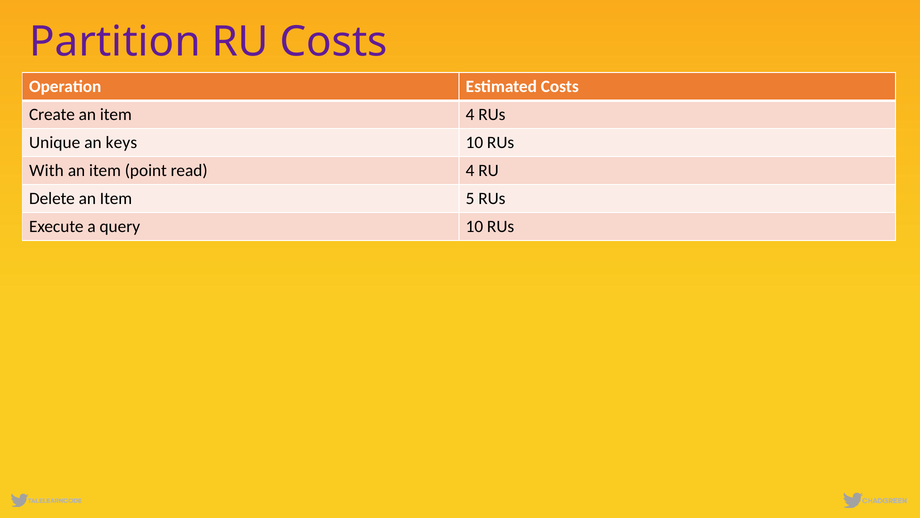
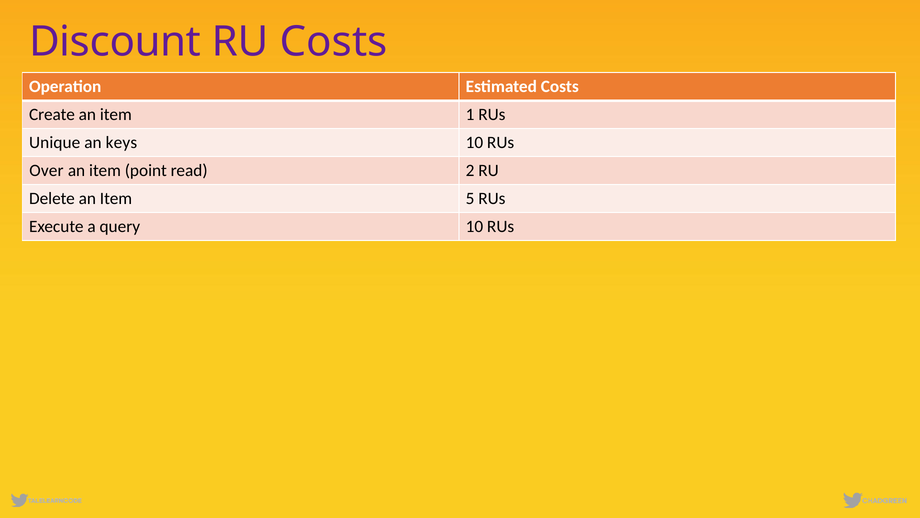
Partition: Partition -> Discount (115, 42)
item 4: 4 -> 1 (470, 115)
With: With -> Over (46, 171)
read 4: 4 -> 2 (470, 171)
